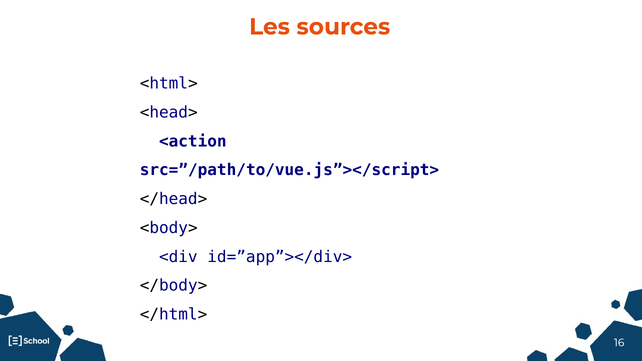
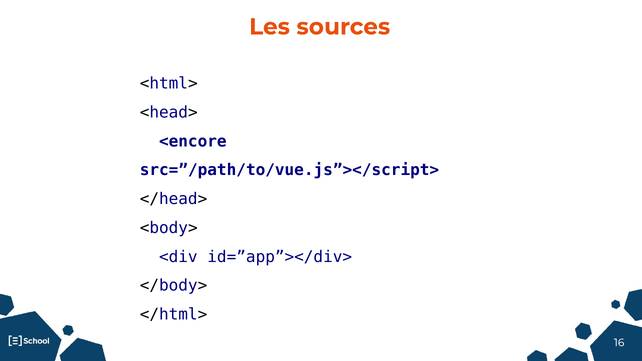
<action: <action -> <encore (193, 141)
